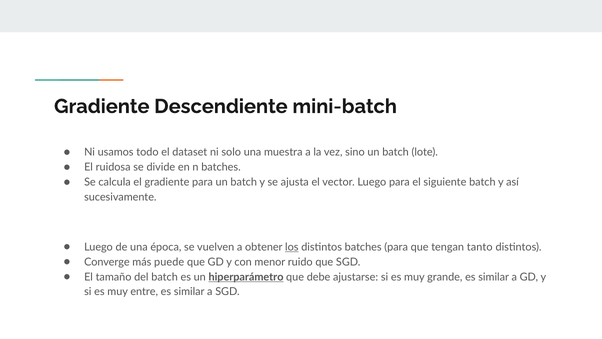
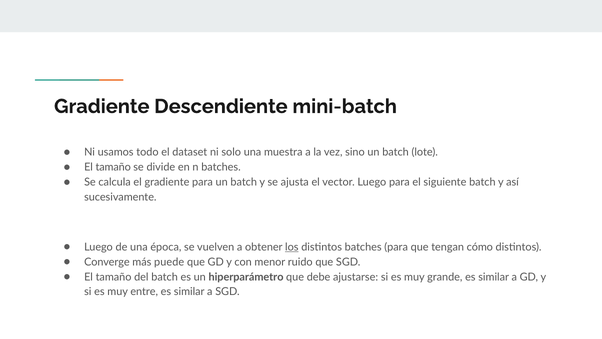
ruidosa: ruidosa -> tamaño (113, 167)
tanto: tanto -> cómo (480, 247)
hiperparámetro underline: present -> none (246, 277)
